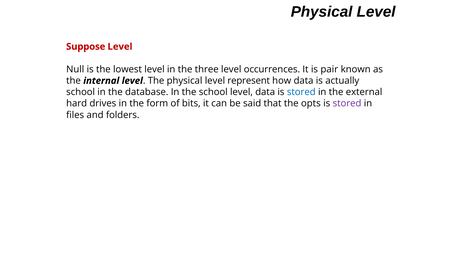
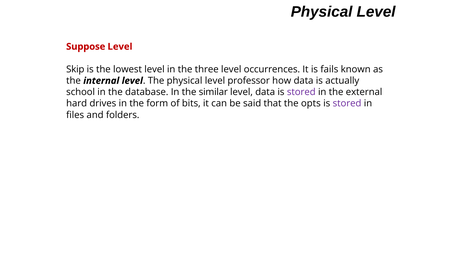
Null: Null -> Skip (75, 70)
pair: pair -> fails (329, 70)
represent: represent -> professor (249, 81)
the school: school -> similar (213, 92)
stored colour: blue -> purple (301, 92)
